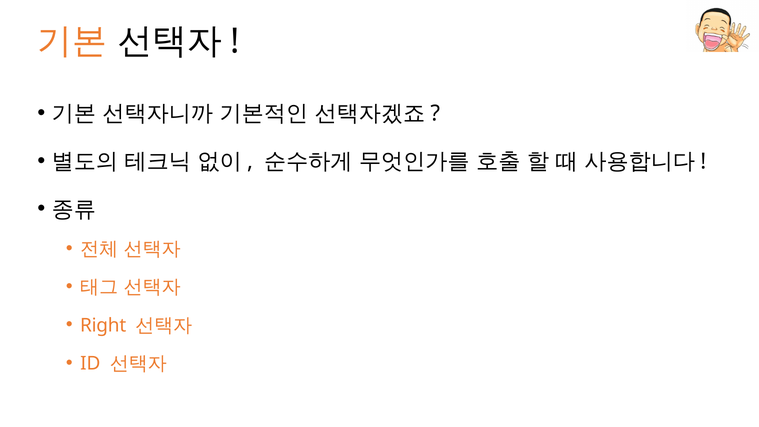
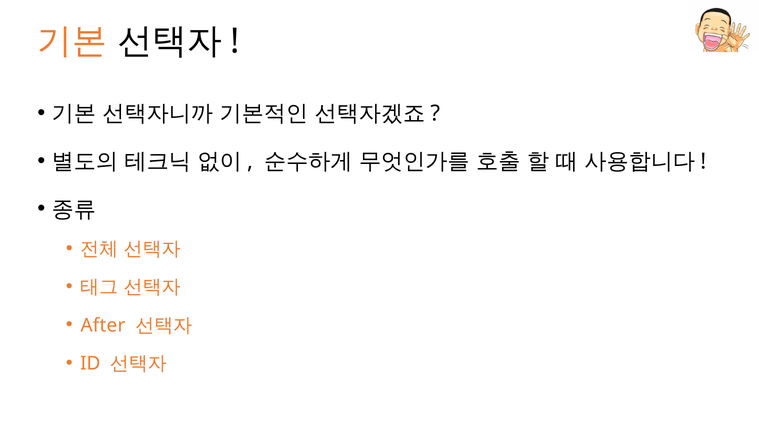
Right: Right -> After (103, 325)
